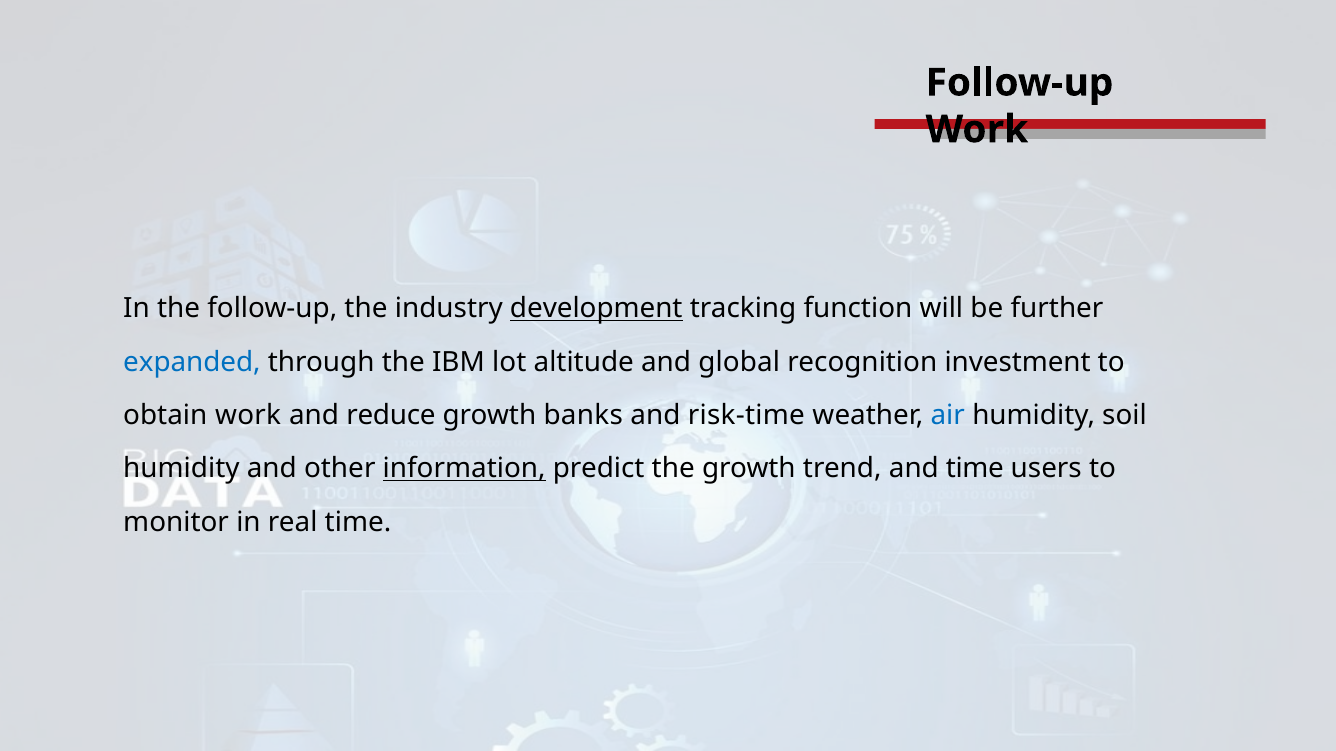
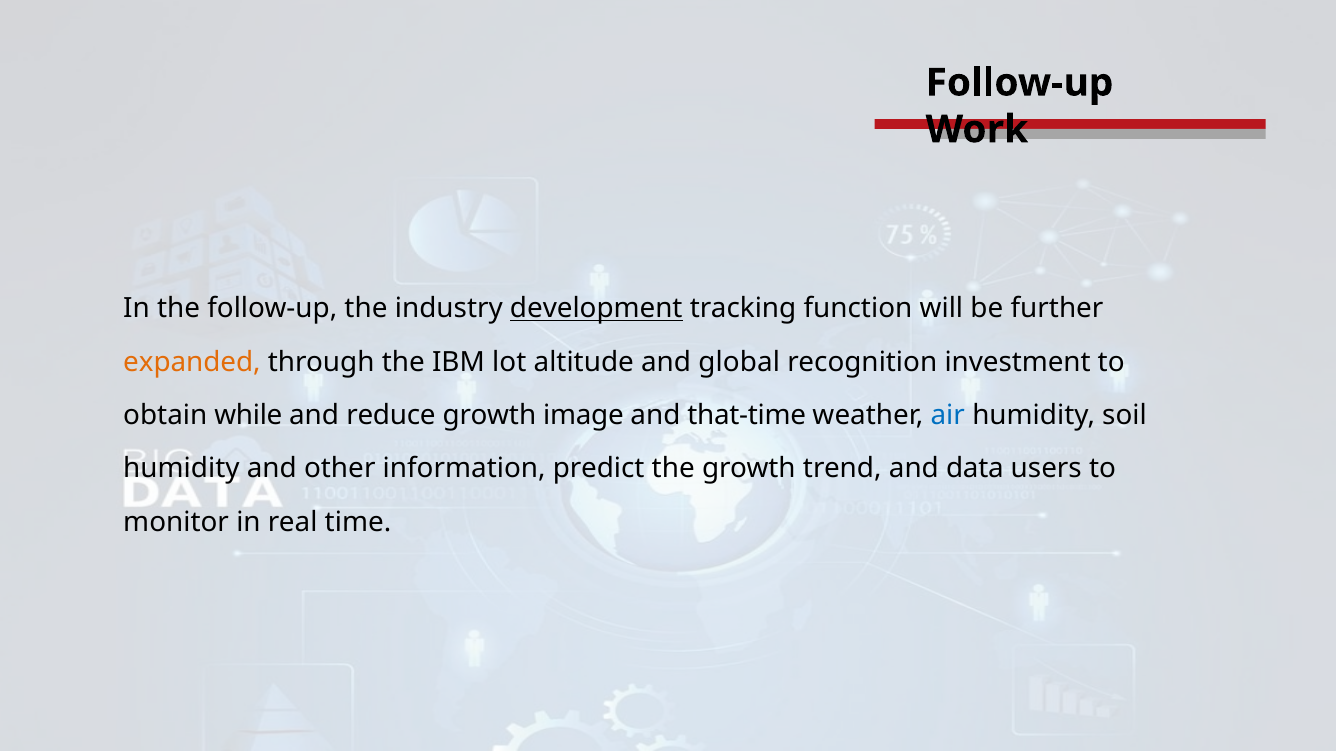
expanded colour: blue -> orange (192, 362)
obtain work: work -> while (248, 416)
banks: banks -> image (583, 416)
risk-time: risk-time -> that-time (747, 416)
information underline: present -> none (464, 469)
and time: time -> data (975, 469)
